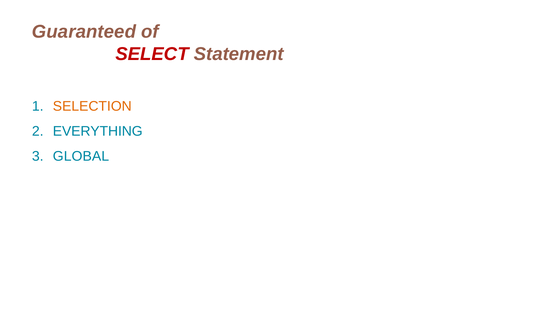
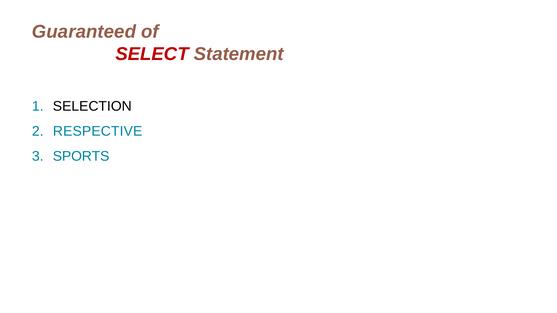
SELECTION colour: orange -> black (92, 106)
EVERYTHING: EVERYTHING -> RESPECTIVE (98, 131)
GLOBAL: GLOBAL -> SPORTS (81, 156)
